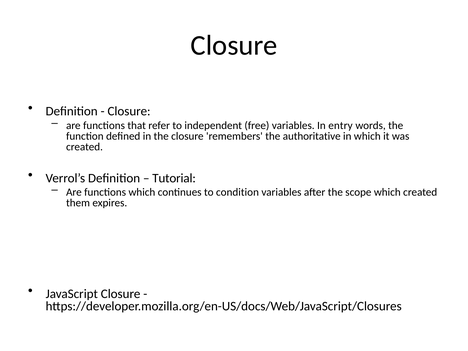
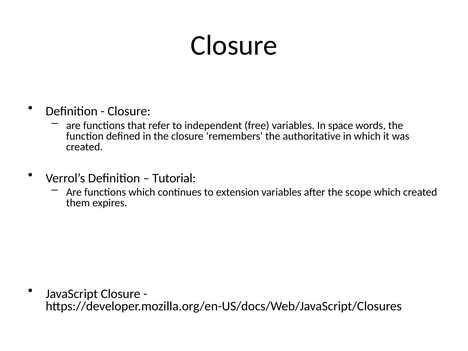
entry: entry -> space (341, 126)
condition: condition -> extension (238, 192)
